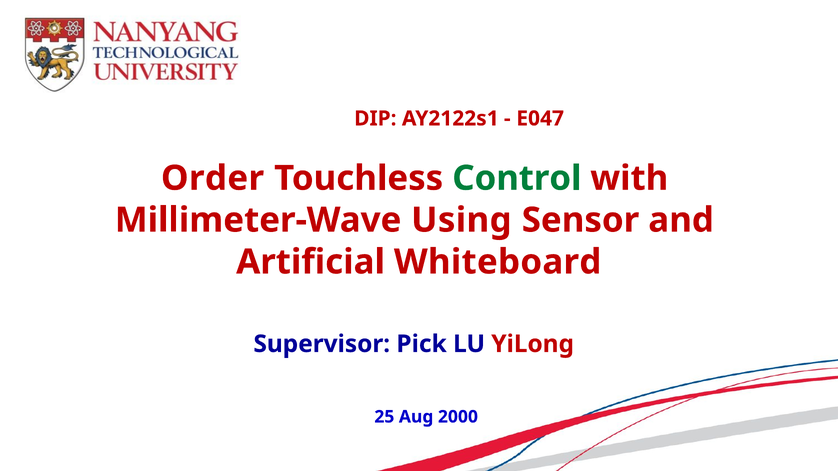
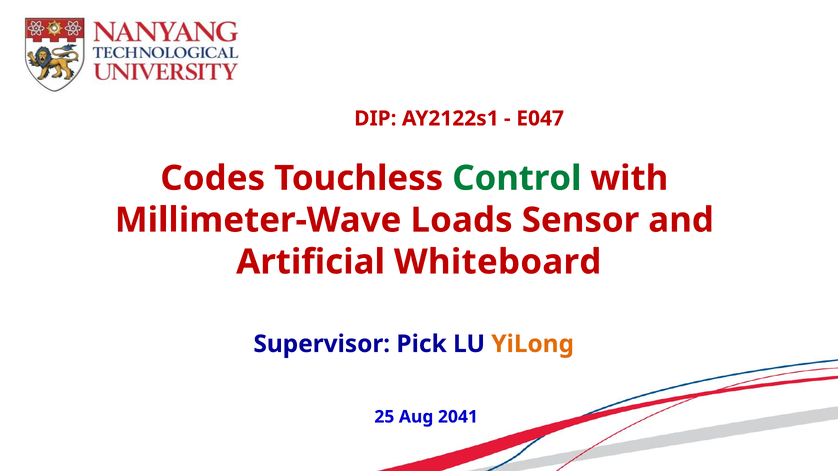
Order: Order -> Codes (213, 178)
Using: Using -> Loads (462, 220)
YiLong colour: red -> orange (533, 344)
2000: 2000 -> 2041 (458, 417)
